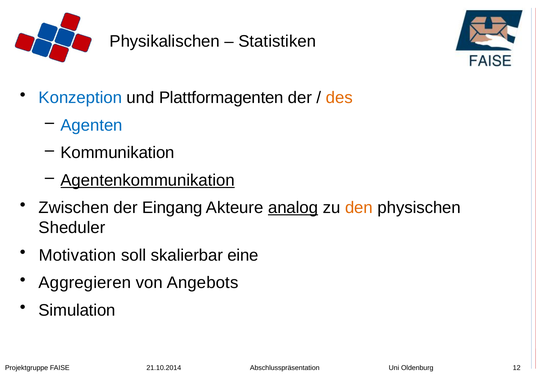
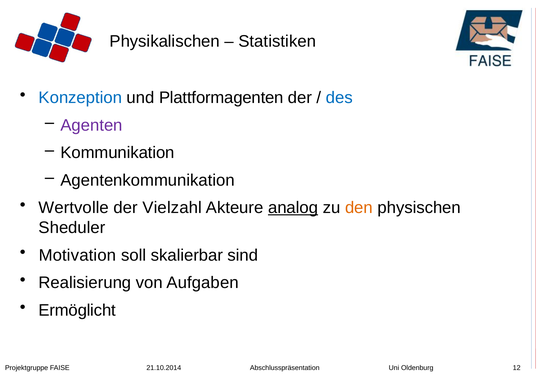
des colour: orange -> blue (339, 98)
Agenten colour: blue -> purple (92, 125)
Agentenkommunikation underline: present -> none (148, 180)
Zwischen: Zwischen -> Wertvolle (74, 208)
Eingang: Eingang -> Vielzahl (172, 208)
eine: eine -> sind (243, 255)
Aggregieren: Aggregieren -> Realisierung (85, 283)
Angebots: Angebots -> Aufgaben (203, 283)
Simulation: Simulation -> Ermöglicht (77, 310)
